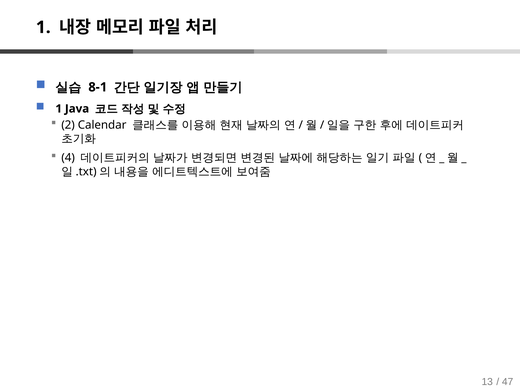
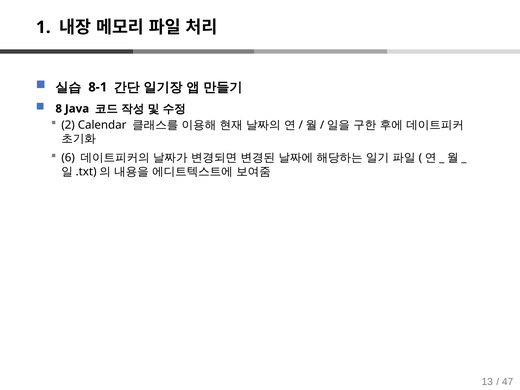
1: 1 -> 8 (59, 109)
4: 4 -> 6 (68, 158)
